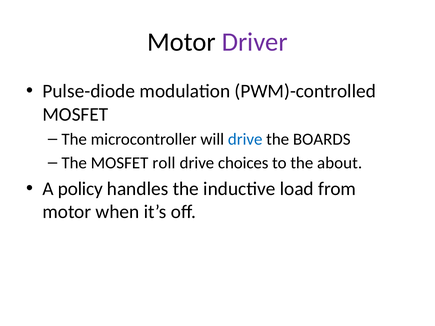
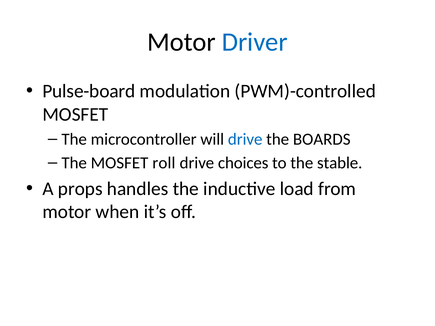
Driver colour: purple -> blue (255, 42)
Pulse-diode: Pulse-diode -> Pulse-board (89, 91)
about: about -> stable (340, 163)
policy: policy -> props (80, 189)
